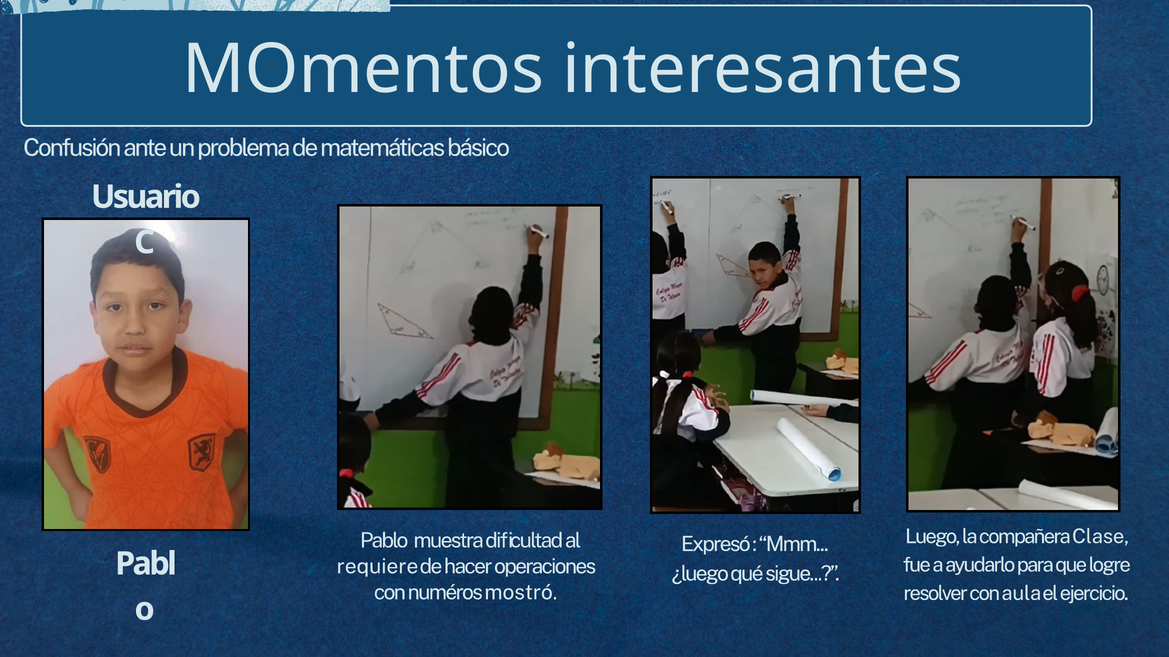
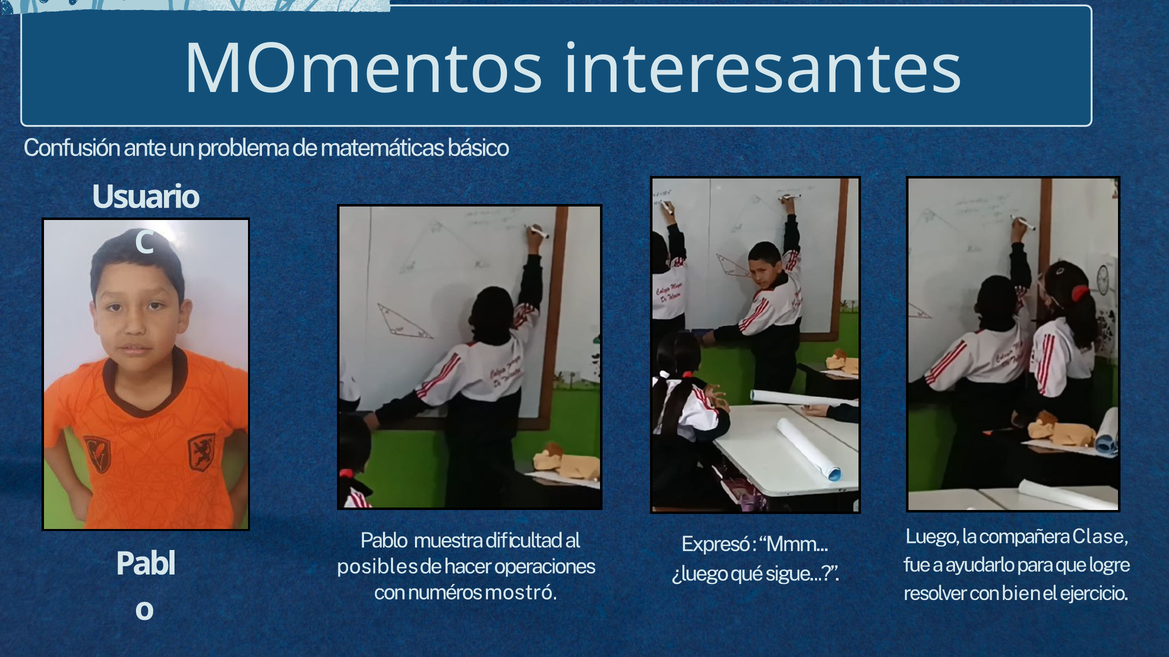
requiere: requiere -> posibles (377, 567)
aula: aula -> bien (1021, 594)
